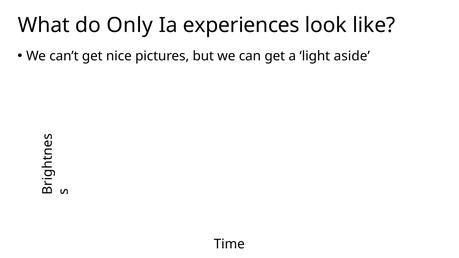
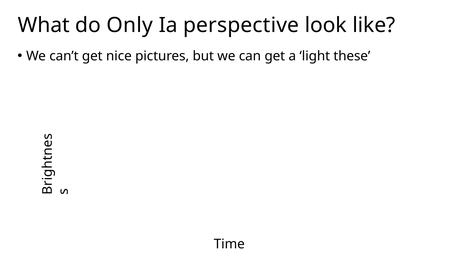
experiences: experiences -> perspective (241, 25)
aside: aside -> these (352, 56)
